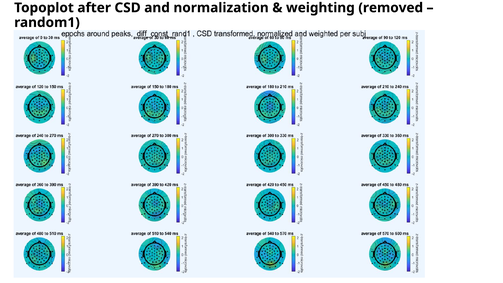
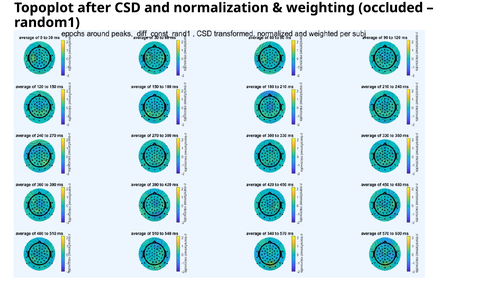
removed: removed -> occluded (391, 8)
